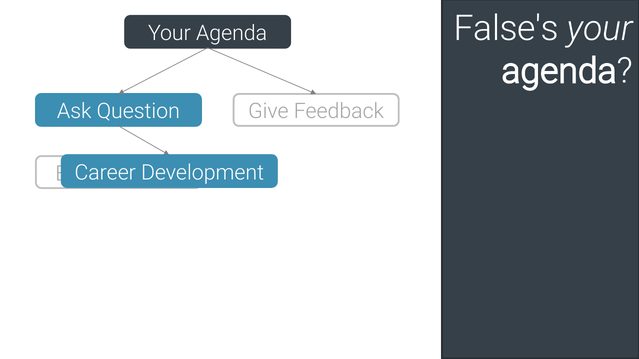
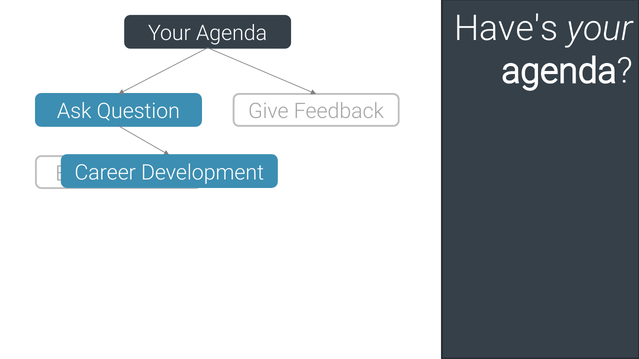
False's: False's -> Have's (506, 29)
